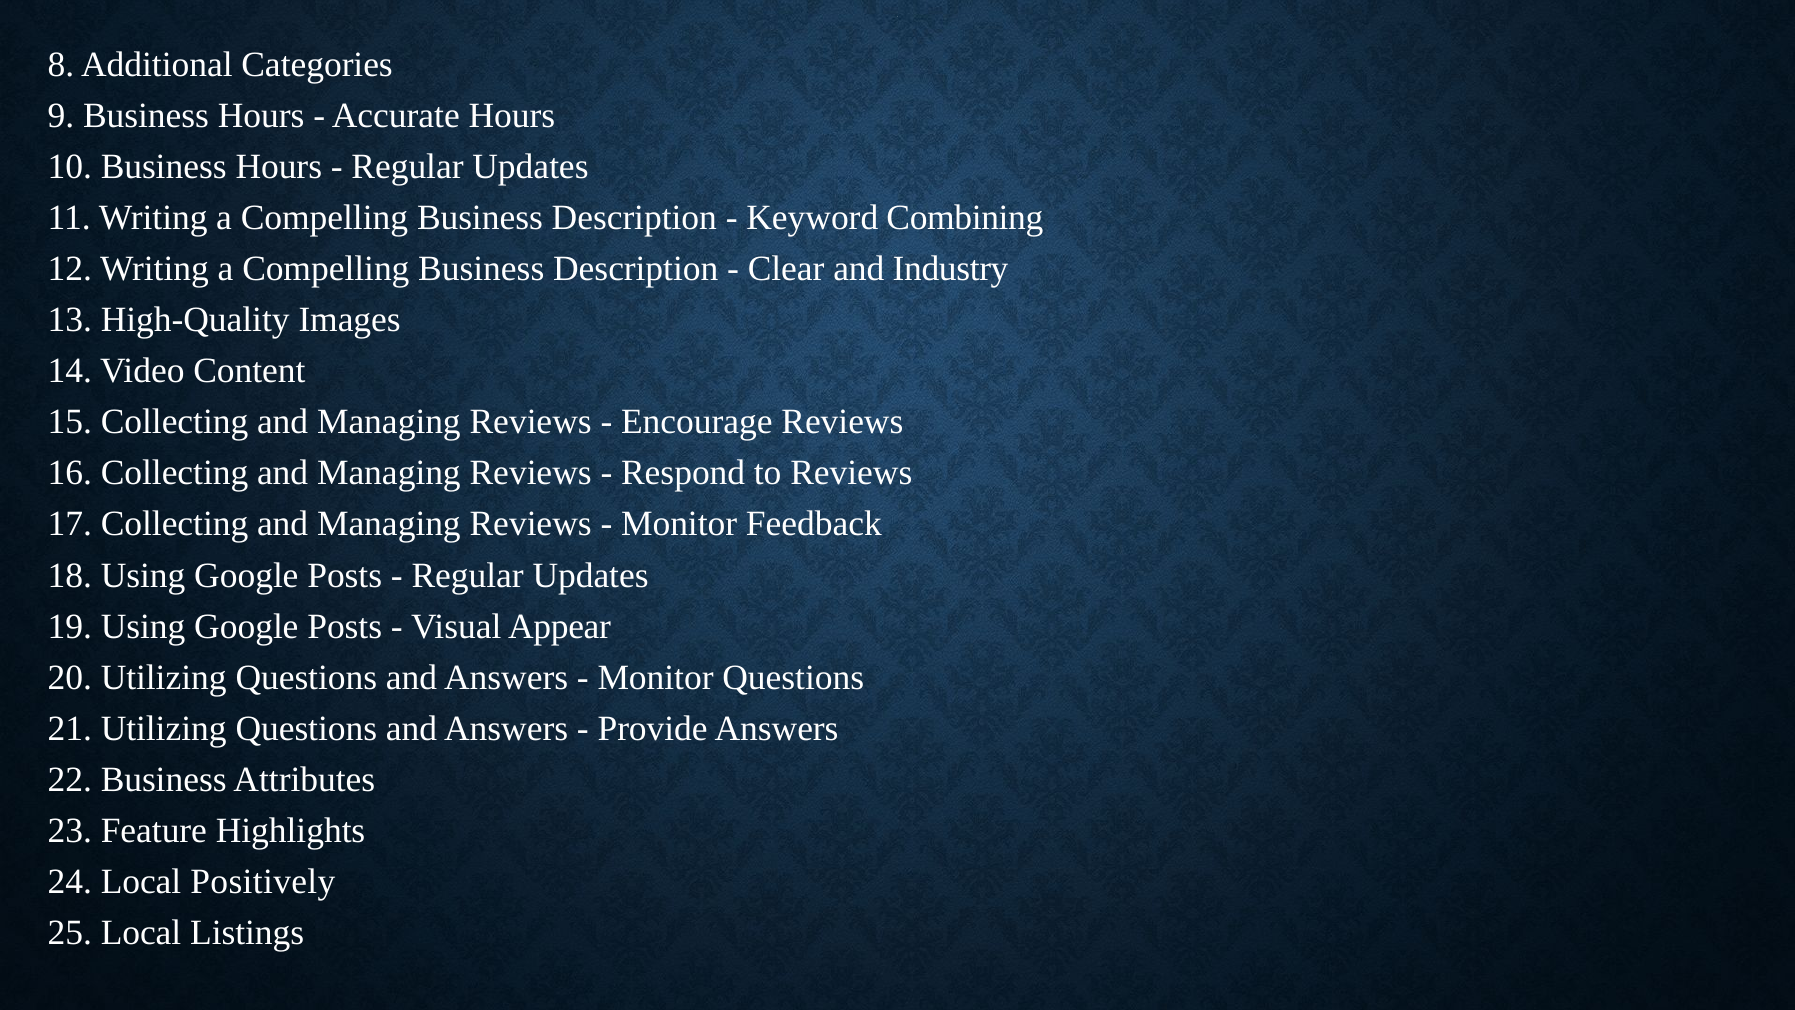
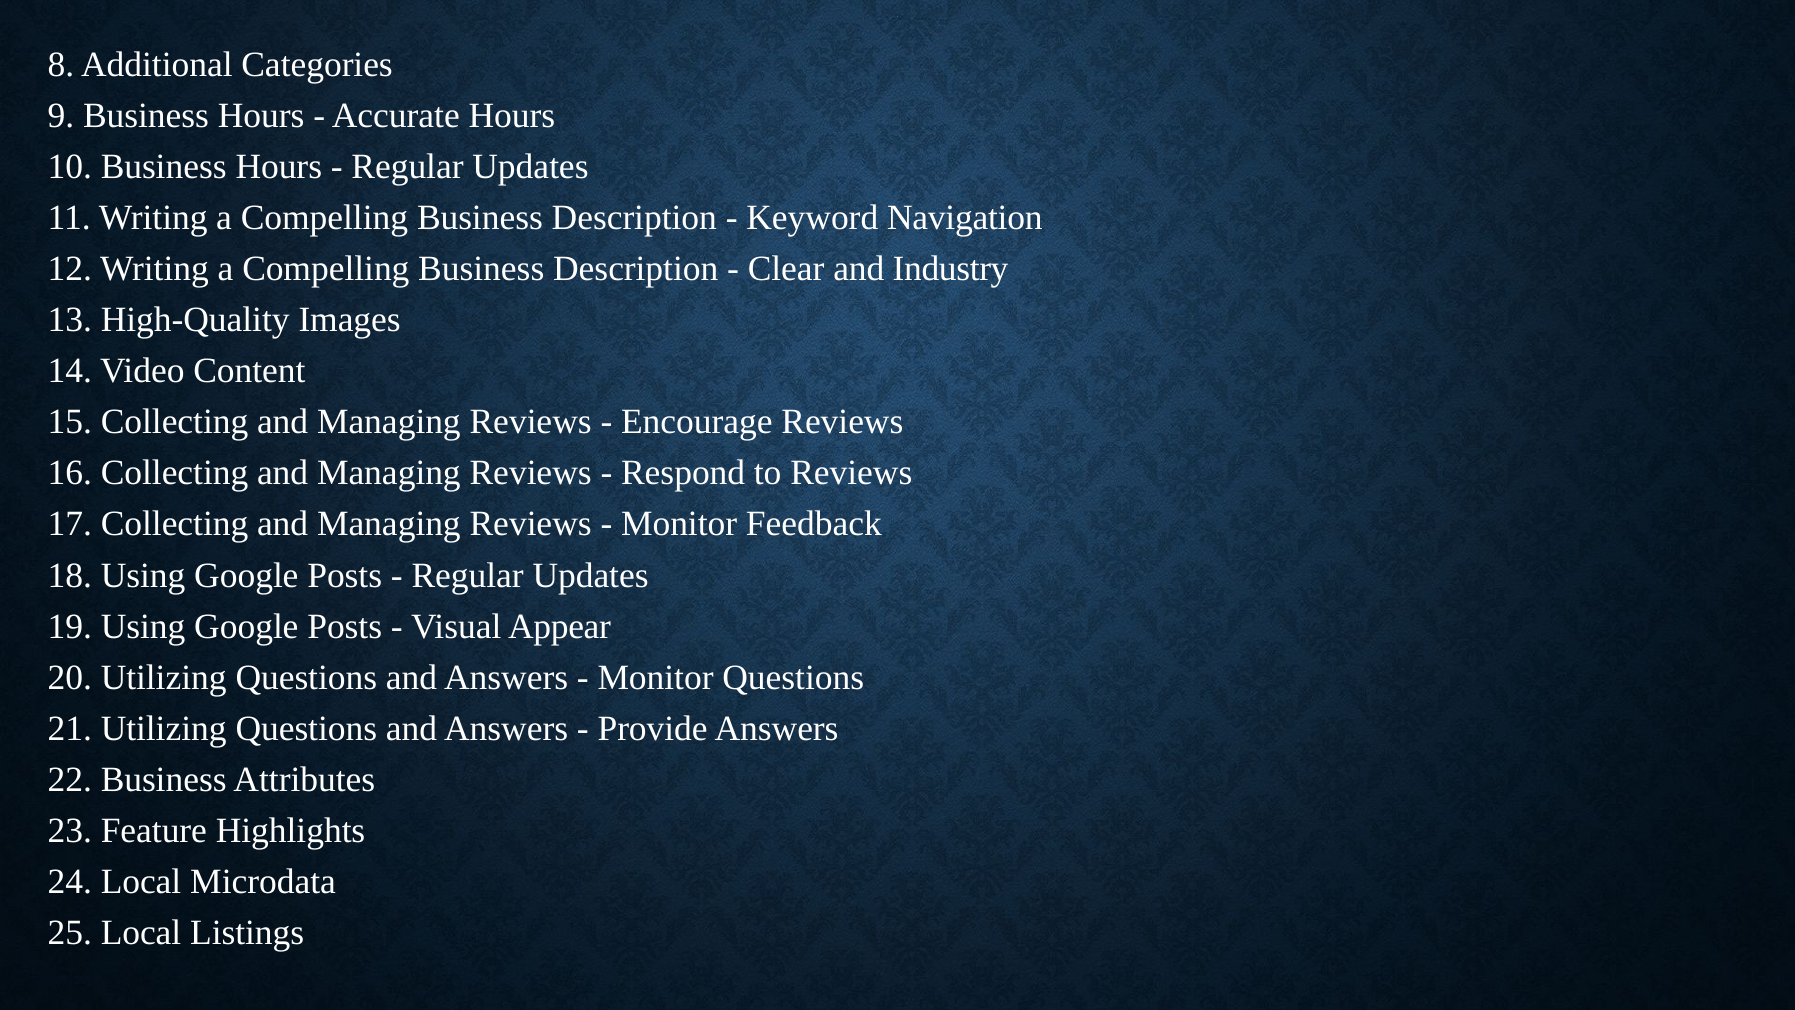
Combining: Combining -> Navigation (965, 218)
Positively: Positively -> Microdata (263, 881)
